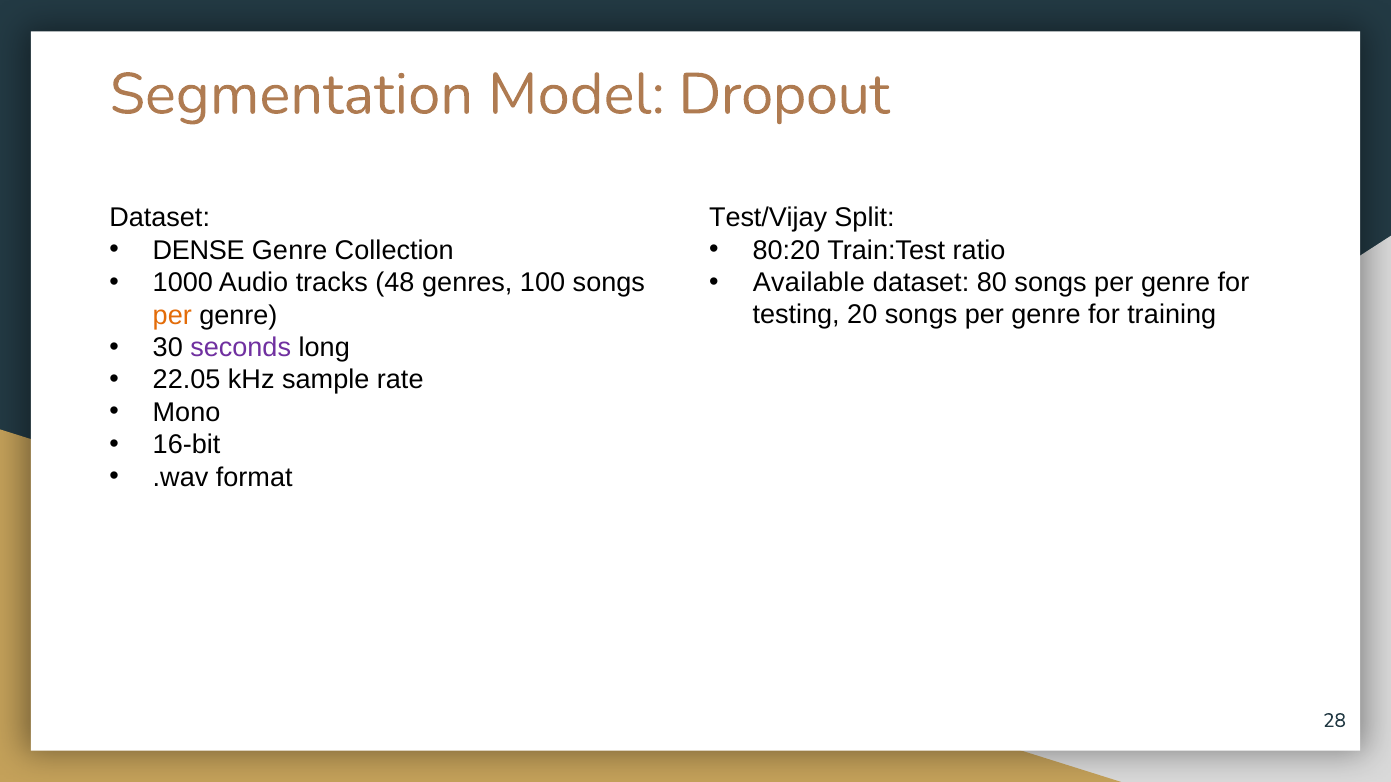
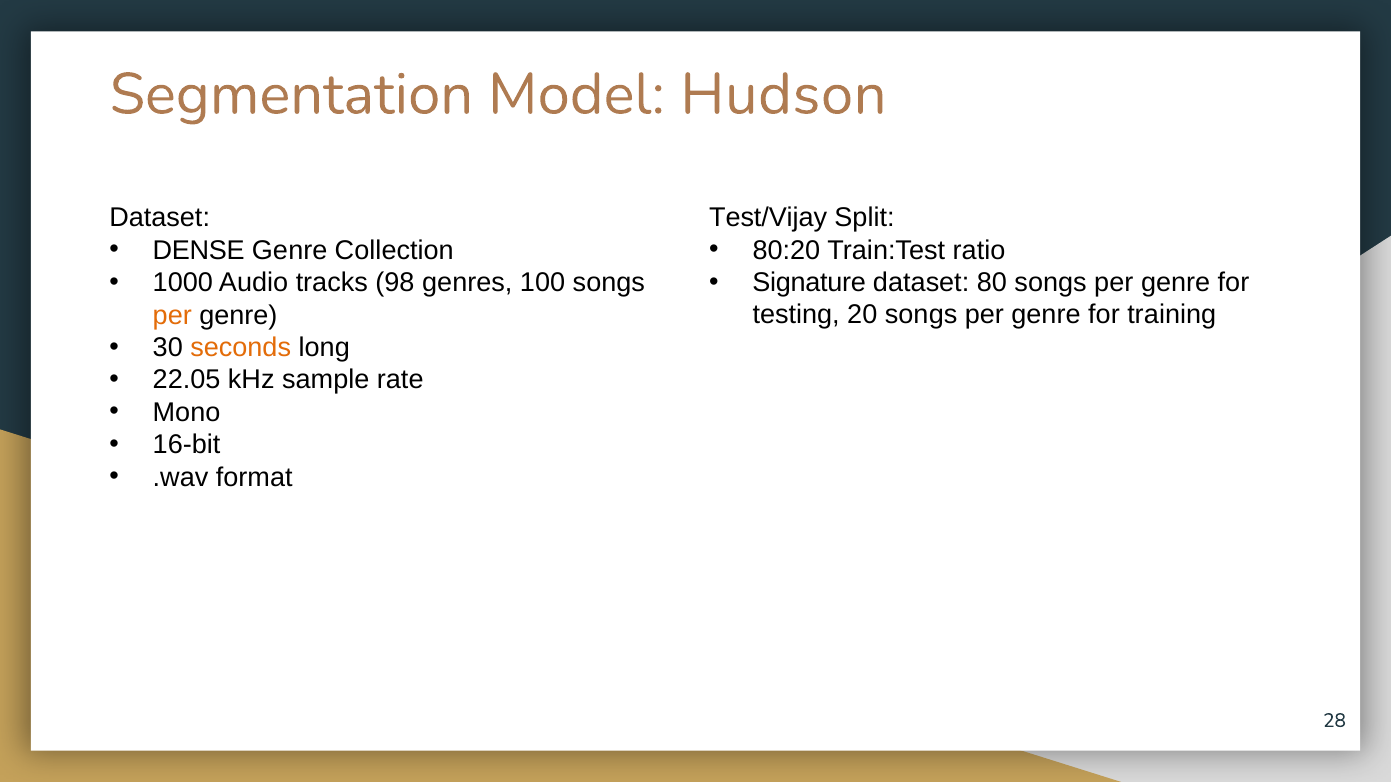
Dropout: Dropout -> Hudson (783, 94)
48: 48 -> 98 (395, 283)
Available: Available -> Signature (809, 283)
seconds colour: purple -> orange (241, 348)
